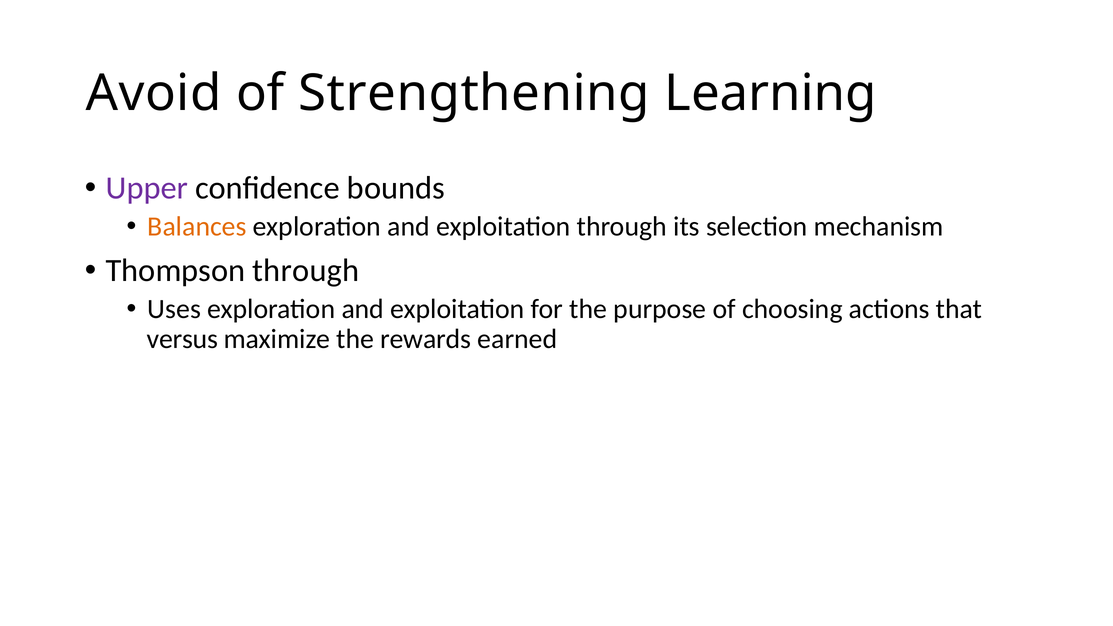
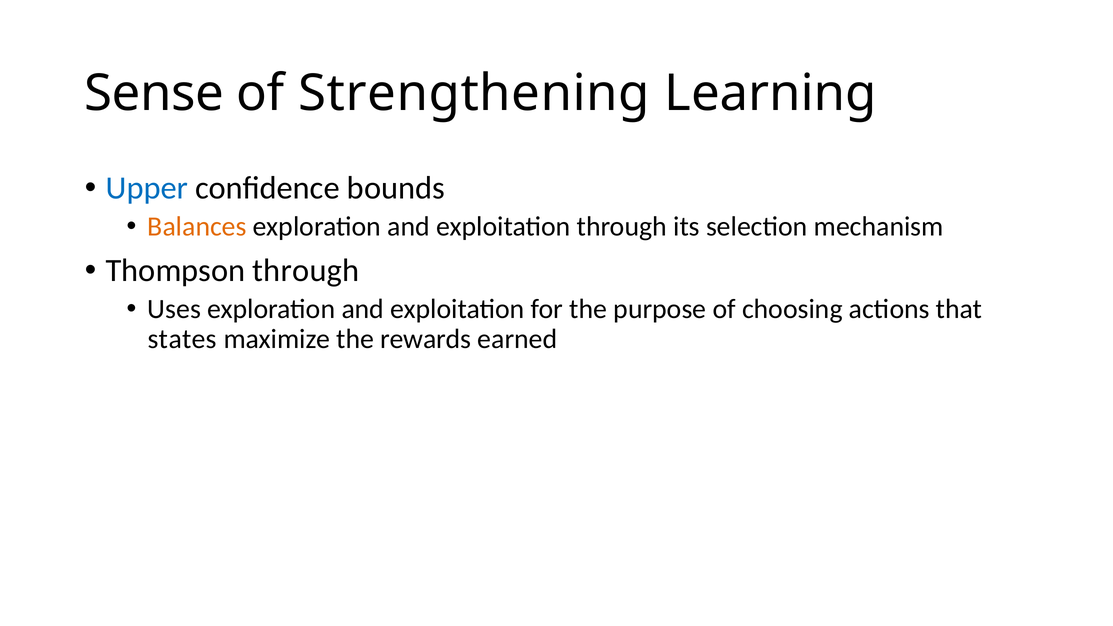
Avoid: Avoid -> Sense (154, 93)
Upper colour: purple -> blue (147, 188)
versus: versus -> states (182, 339)
